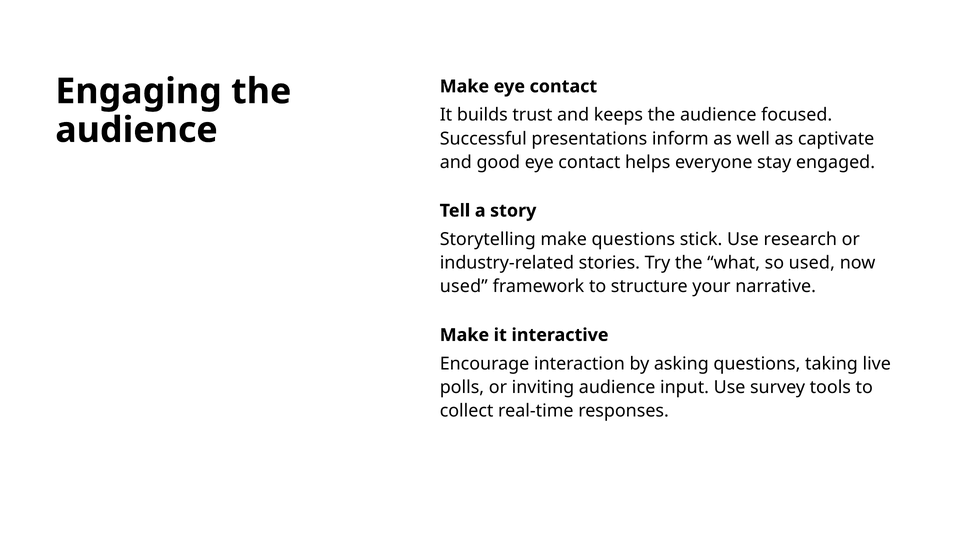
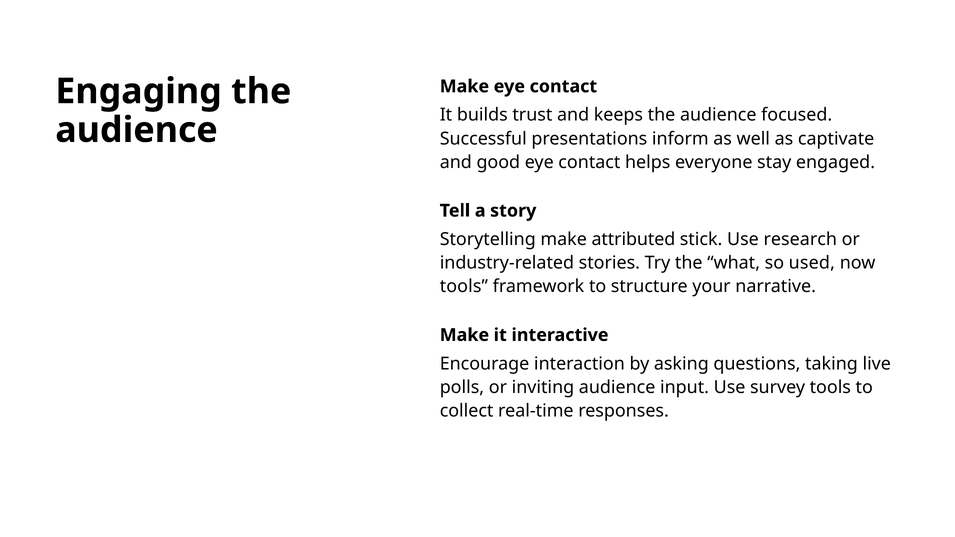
make questions: questions -> attributed (633, 239)
used: used -> tools (464, 287)
